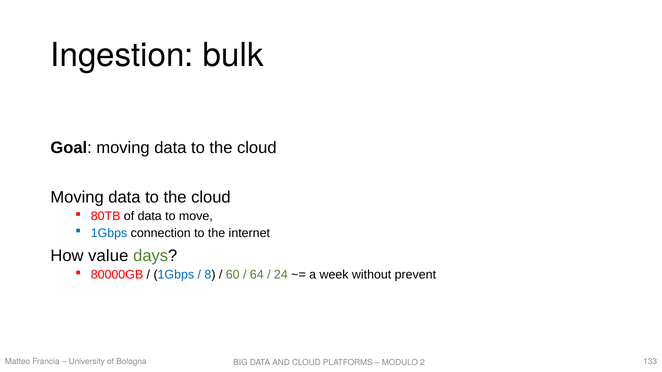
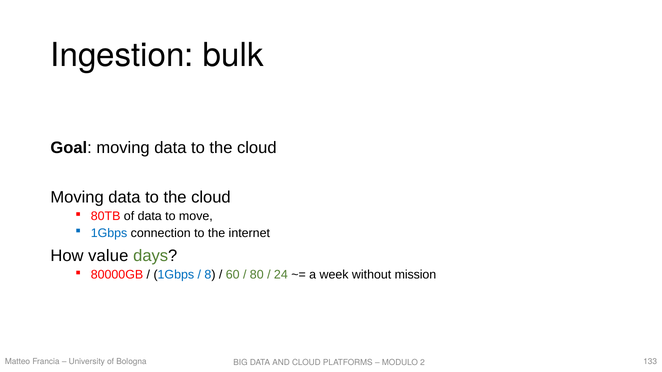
64: 64 -> 80 (257, 275)
prevent: prevent -> mission (415, 275)
